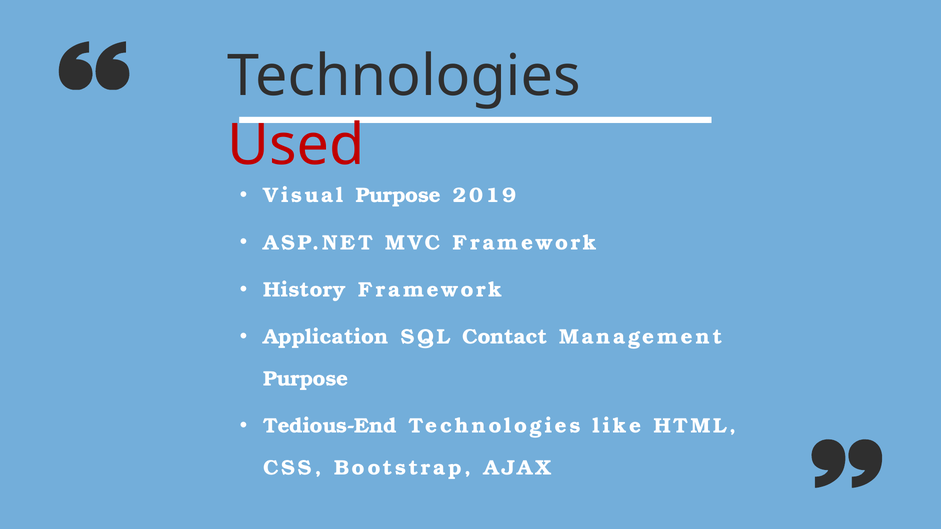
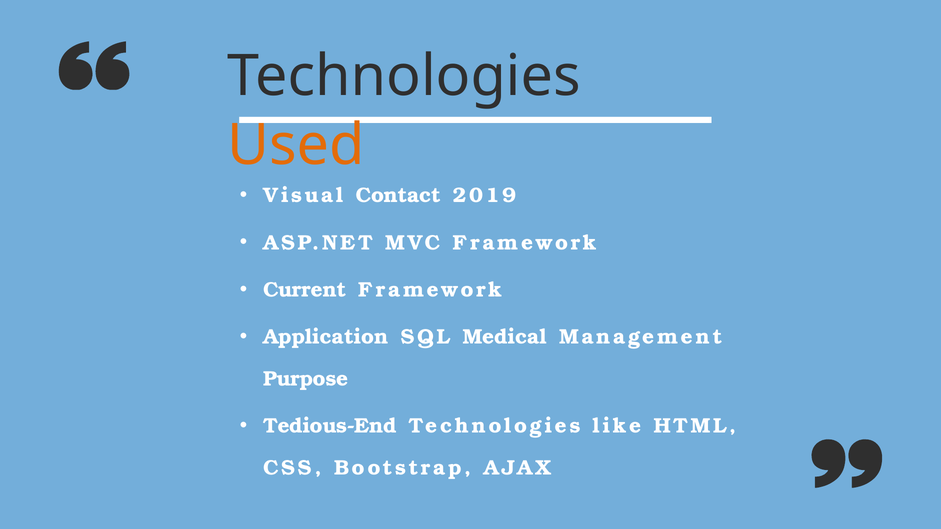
Used colour: red -> orange (296, 145)
Visual Purpose: Purpose -> Contact (398, 196)
History: History -> Current (305, 290)
Contact: Contact -> Medical (505, 337)
